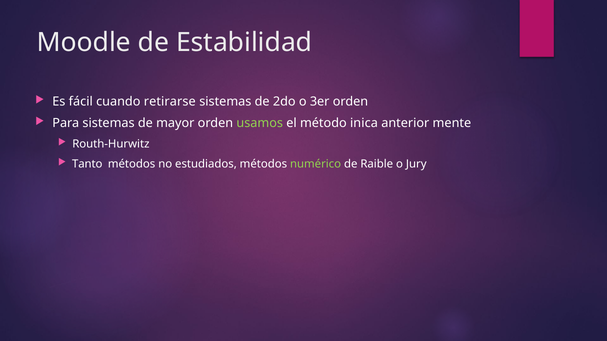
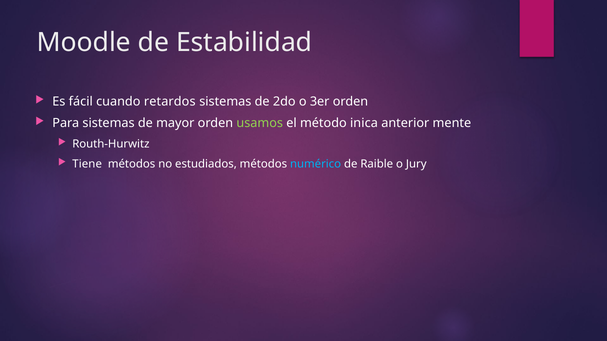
retirarse: retirarse -> retardos (170, 102)
Tanto: Tanto -> Tiene (87, 164)
numérico colour: light green -> light blue (316, 164)
